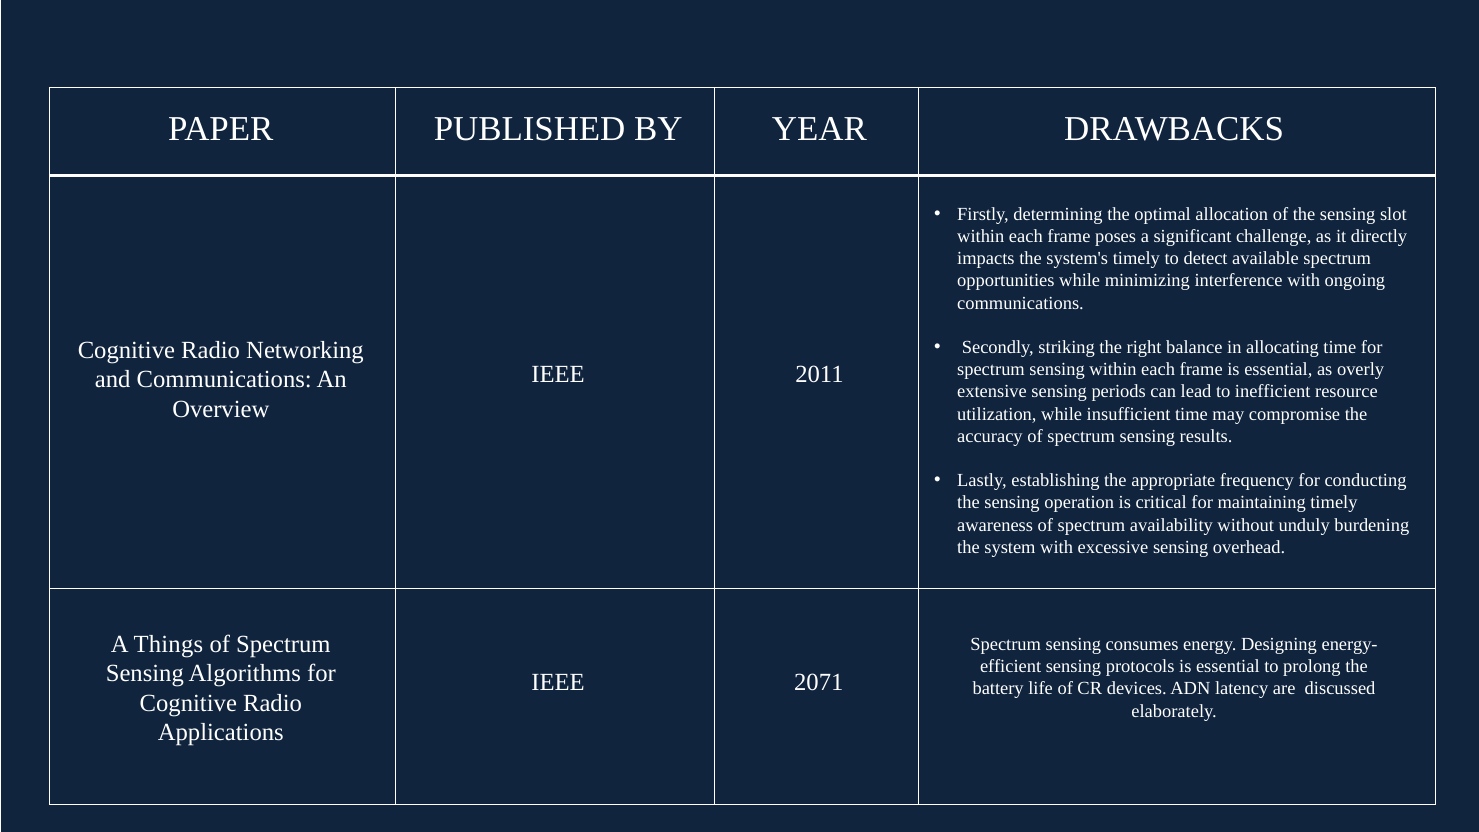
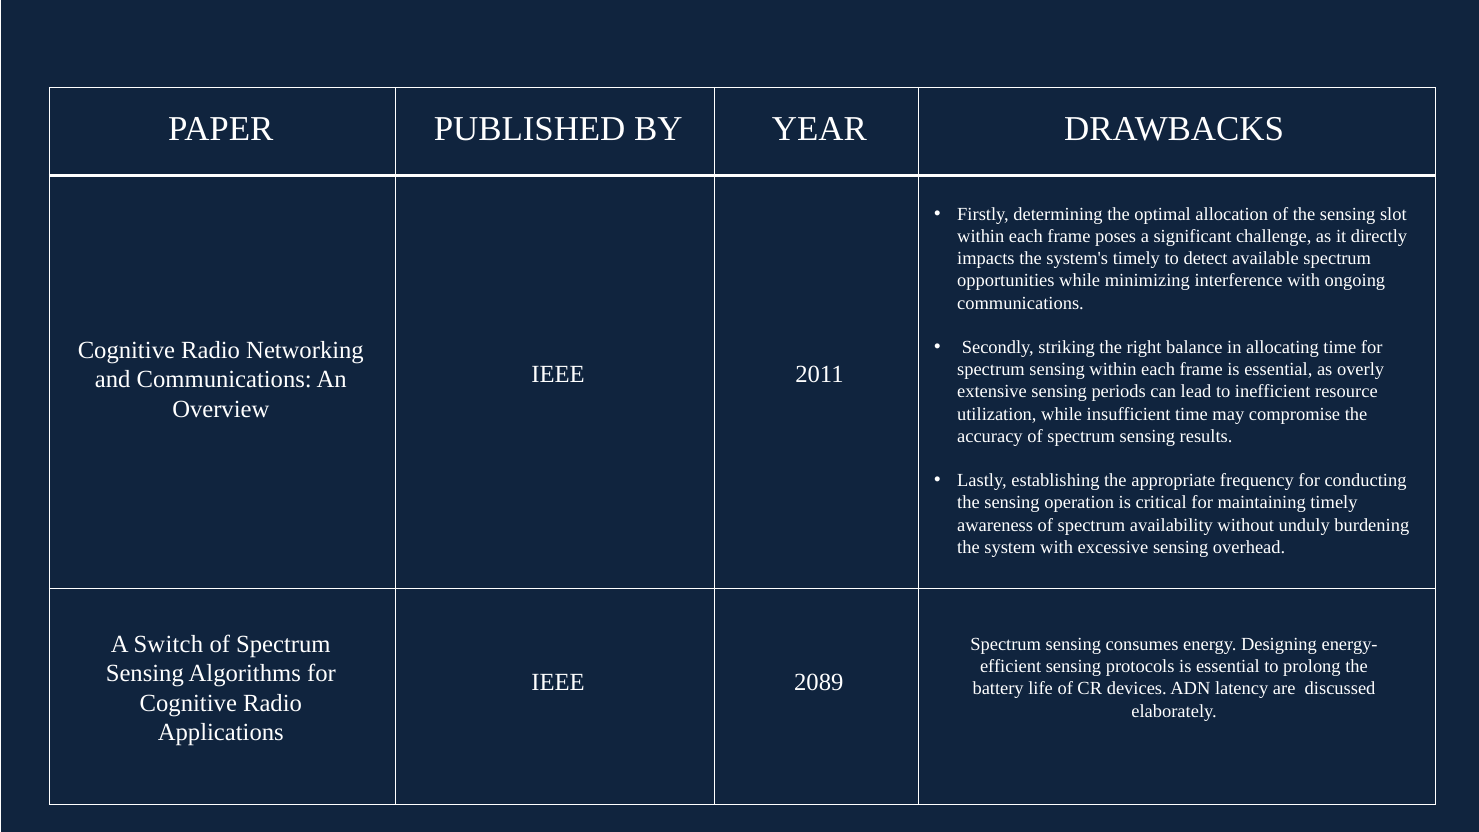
Things: Things -> Switch (168, 644)
2071: 2071 -> 2089 (819, 682)
